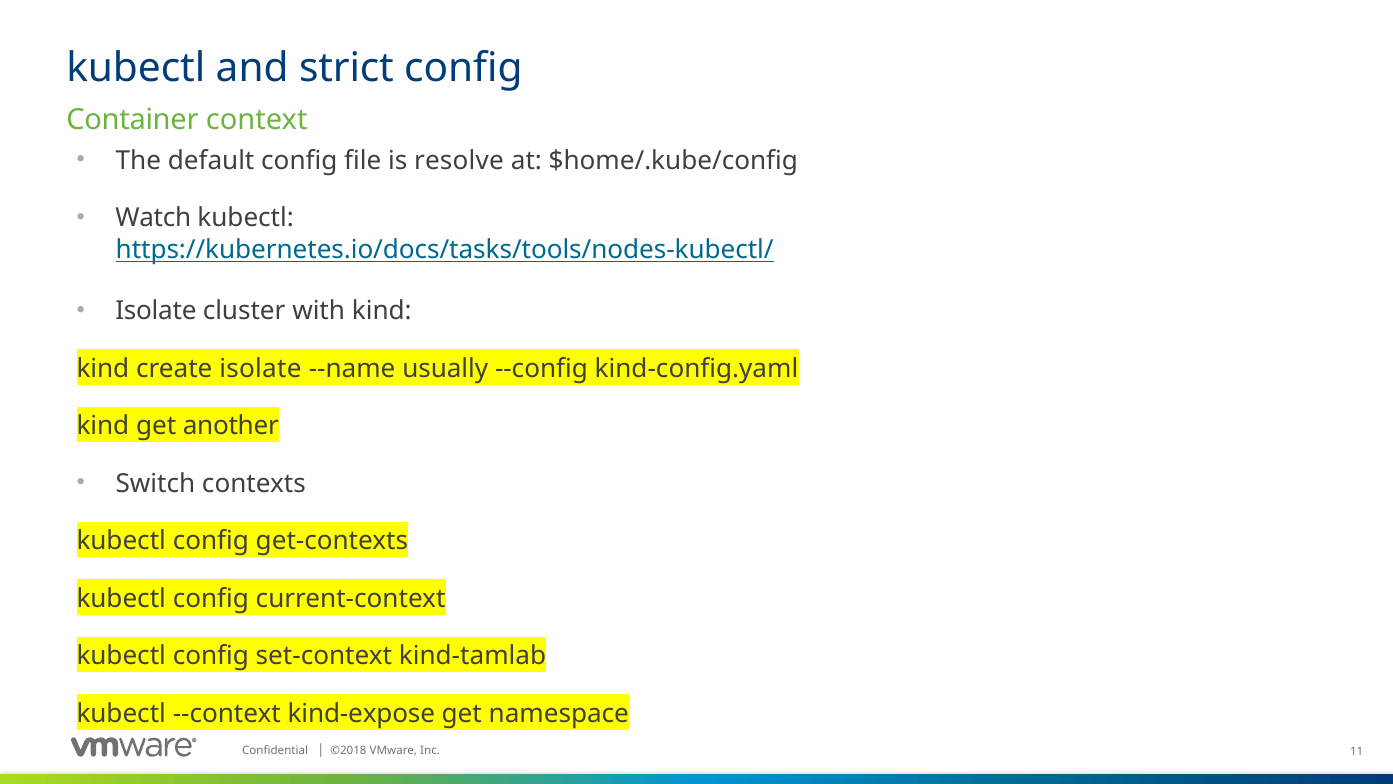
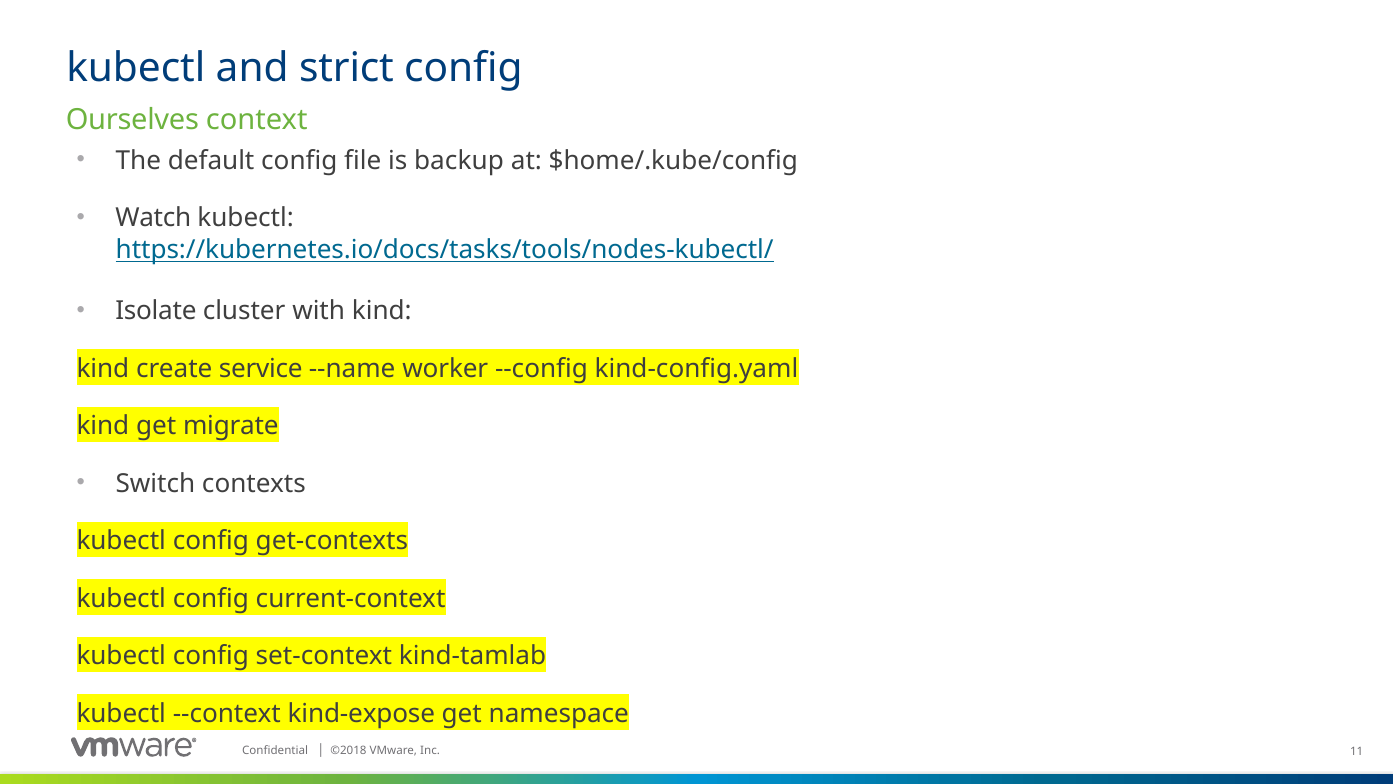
Container: Container -> Ourselves (132, 120)
resolve: resolve -> backup (459, 160)
create isolate: isolate -> service (261, 368)
usually: usually -> worker (445, 368)
another: another -> migrate (231, 426)
